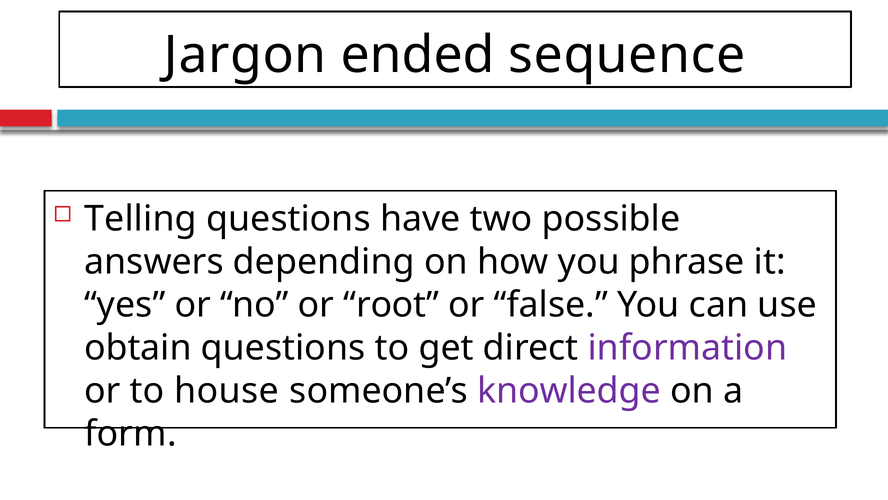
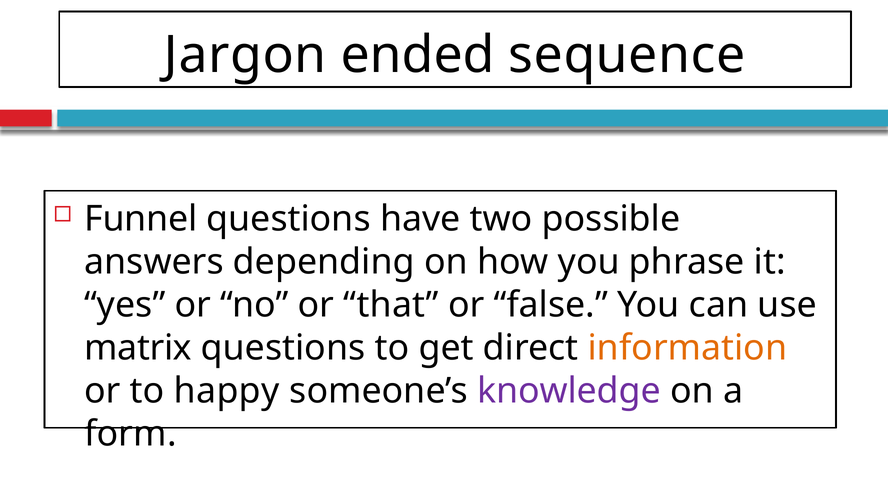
Telling: Telling -> Funnel (141, 219)
root: root -> that (391, 305)
obtain: obtain -> matrix (138, 348)
information colour: purple -> orange (687, 348)
house: house -> happy (227, 391)
